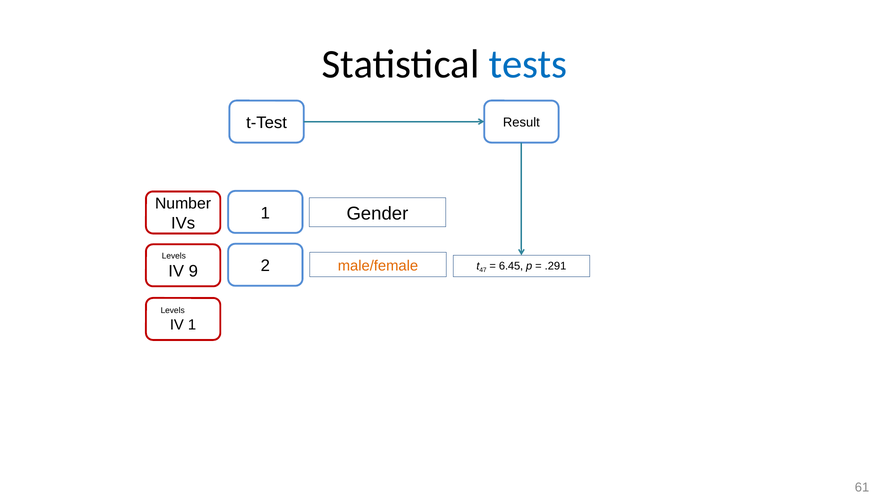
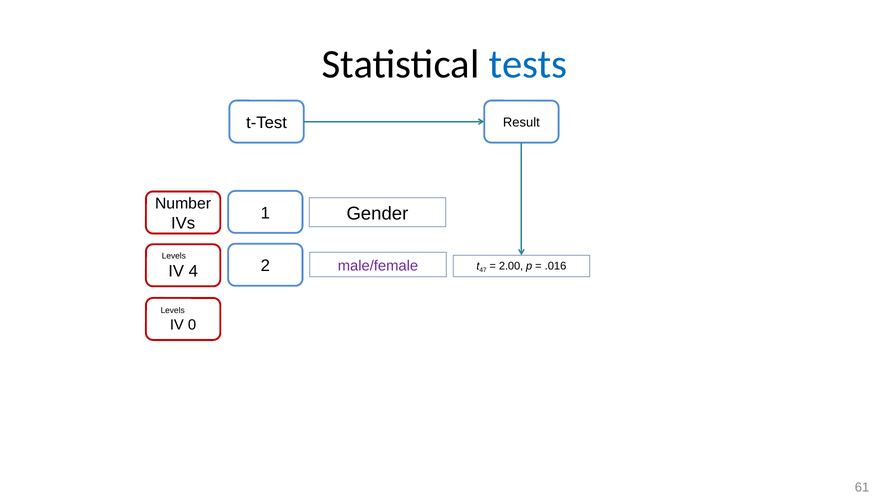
male/female colour: orange -> purple (378, 266)
6.45: 6.45 -> 2.00 (511, 266)
.291: .291 -> .016 (556, 266)
9: 9 -> 4 (193, 271)
IV 1: 1 -> 0 (192, 325)
